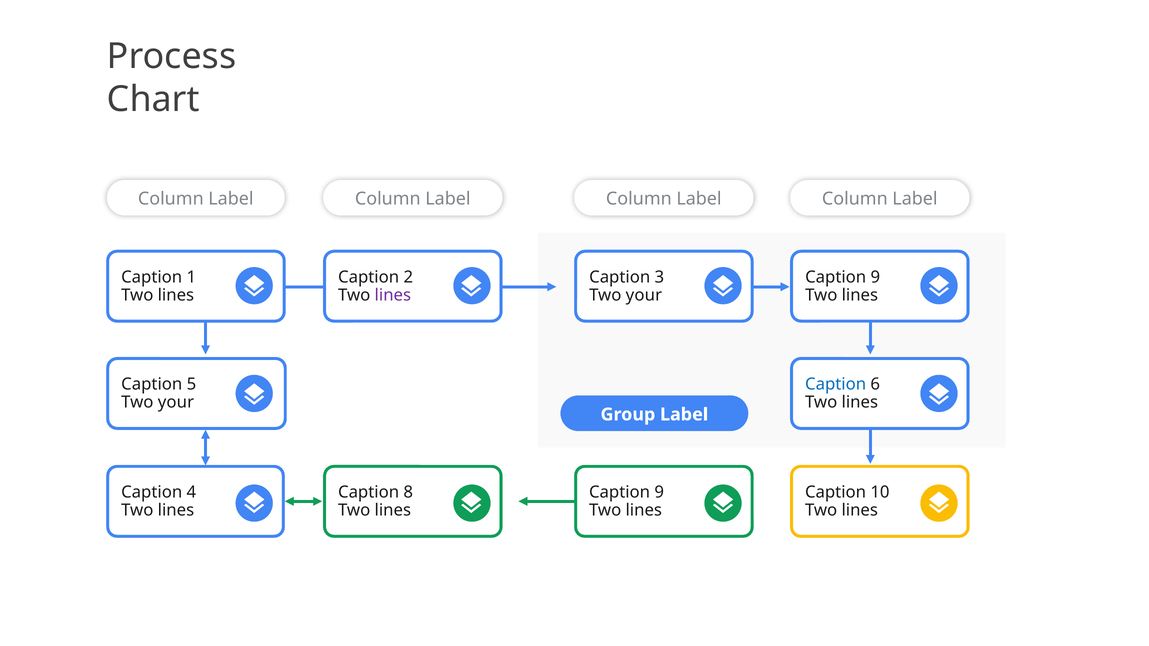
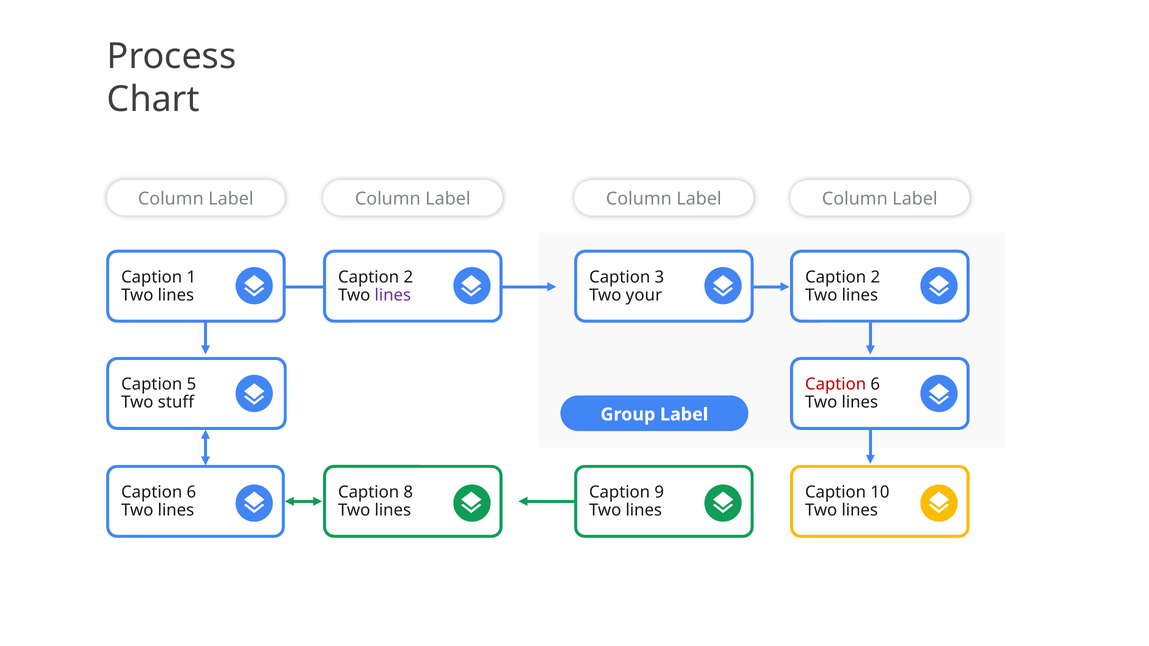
9: 9 -> 2 (875, 277)
Caption colour: blue -> red (836, 384)
your: your -> stuff (176, 403)
4: 4 -> 6 (191, 492)
